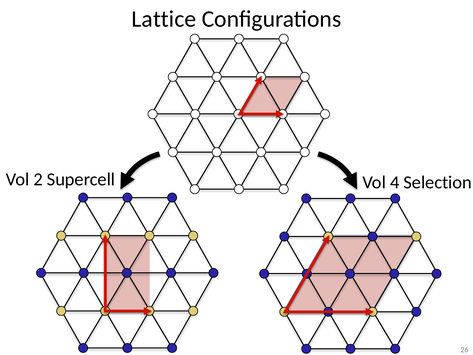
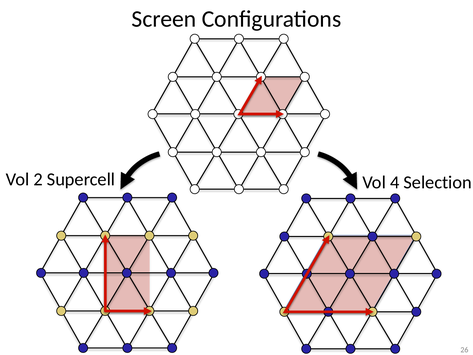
Lattice: Lattice -> Screen (164, 19)
